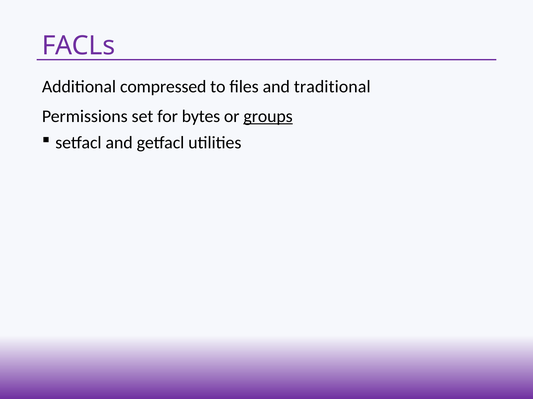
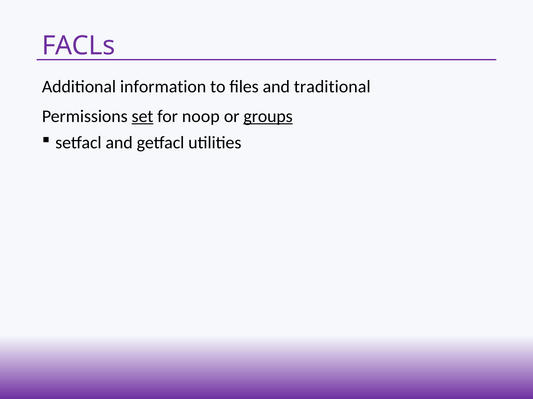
compressed: compressed -> information (163, 87)
set underline: none -> present (142, 116)
bytes: bytes -> noop (201, 116)
